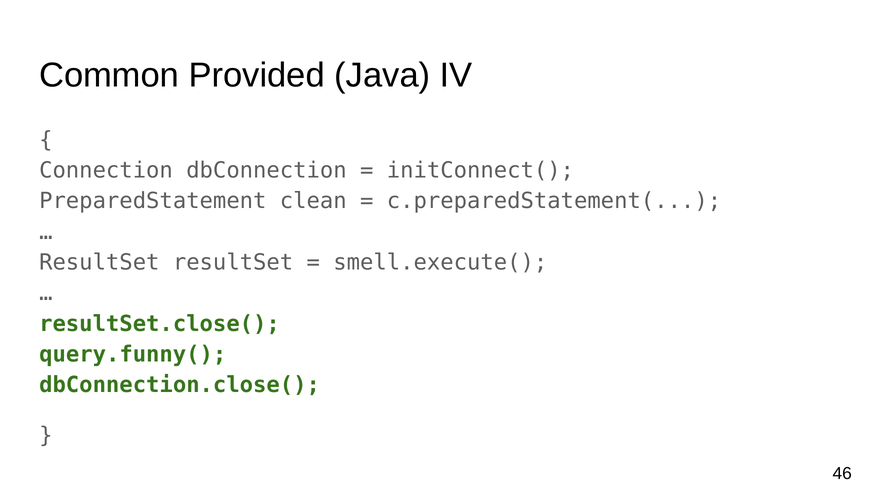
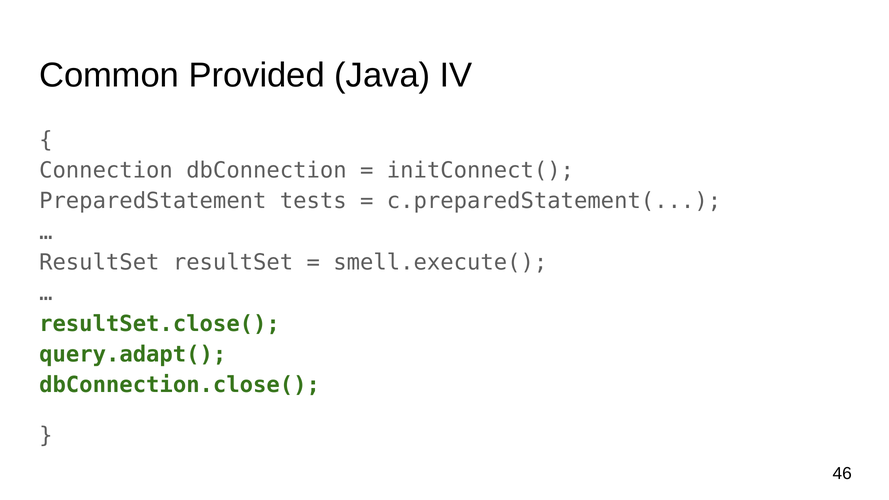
clean: clean -> tests (313, 201)
query.funny(: query.funny( -> query.adapt( (133, 354)
